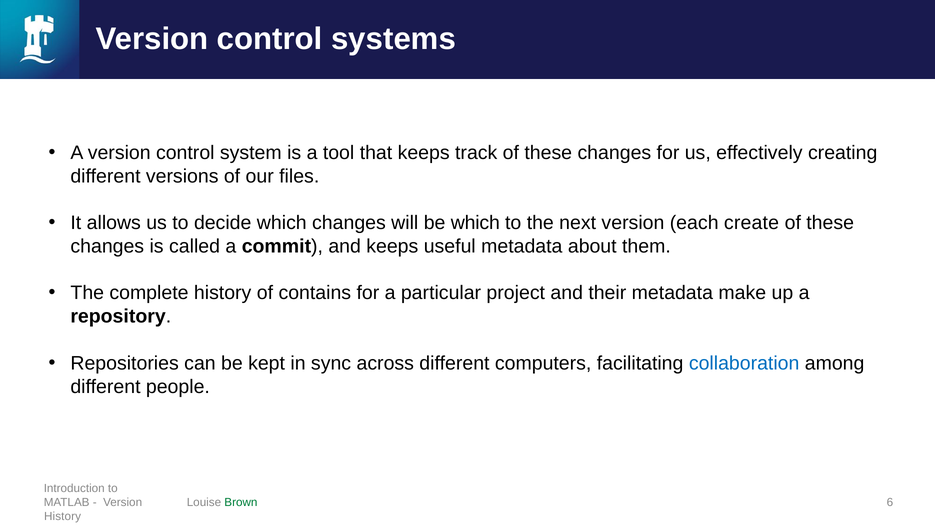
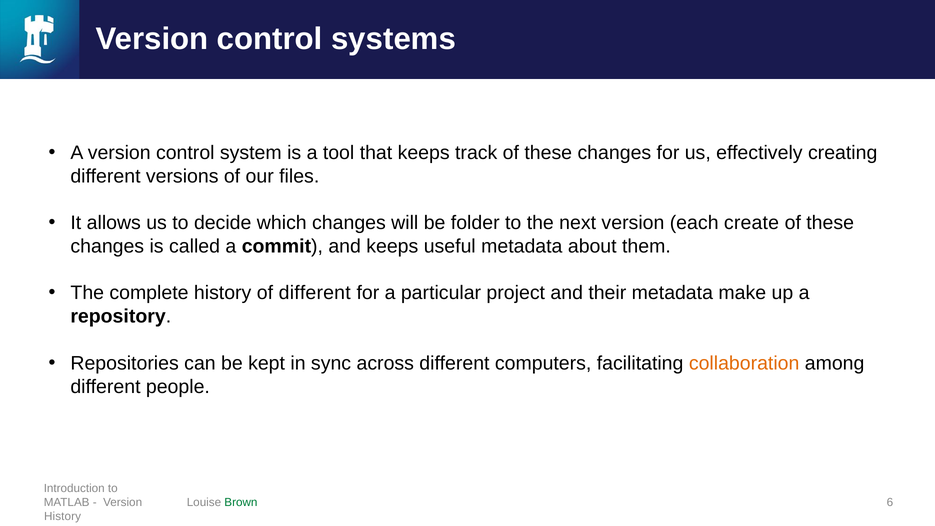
be which: which -> folder (475, 223)
of contains: contains -> different (315, 293)
collaboration colour: blue -> orange (744, 363)
